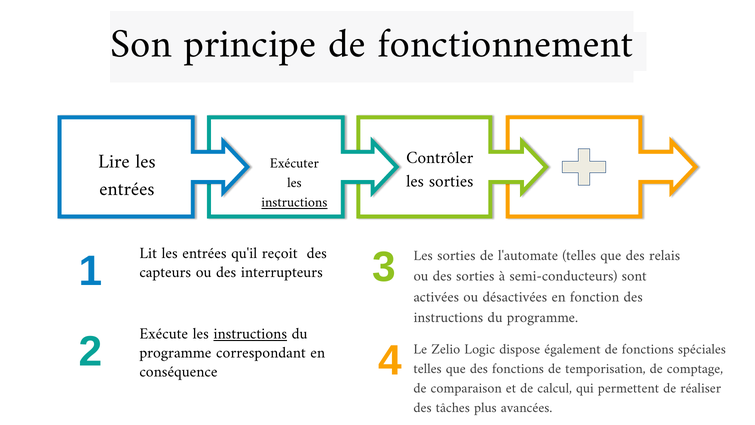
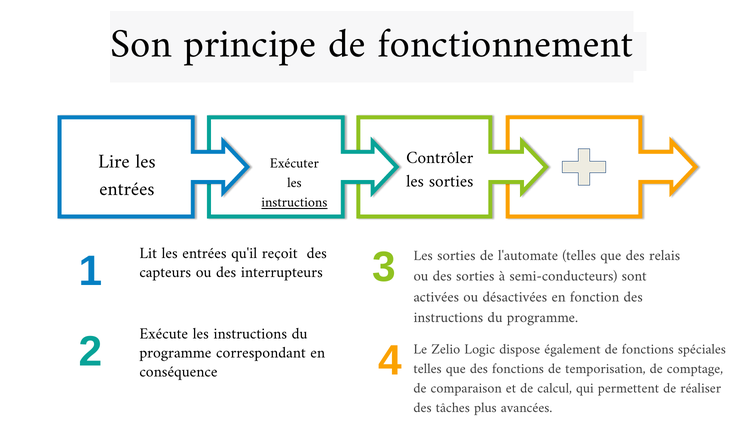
instructions underline: present -> none (250, 333)
